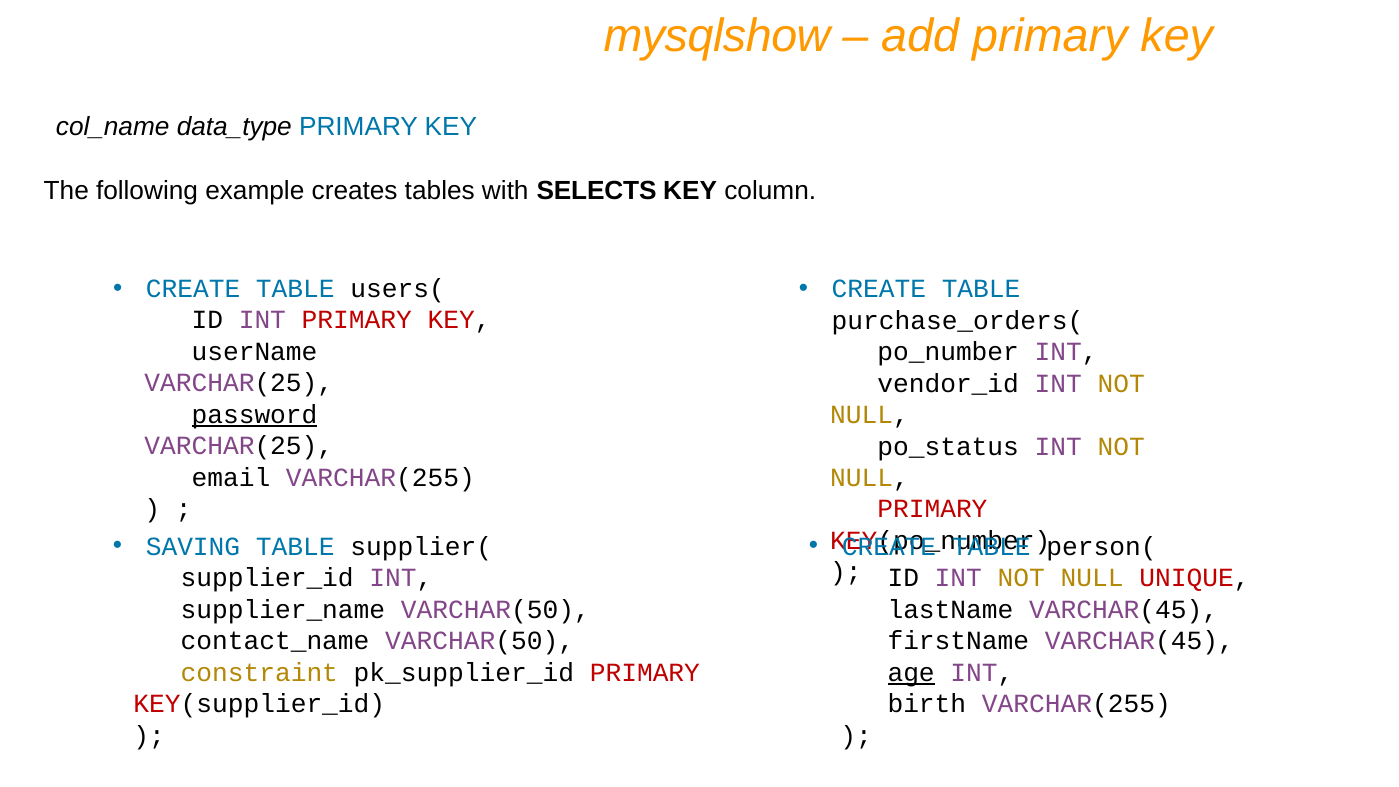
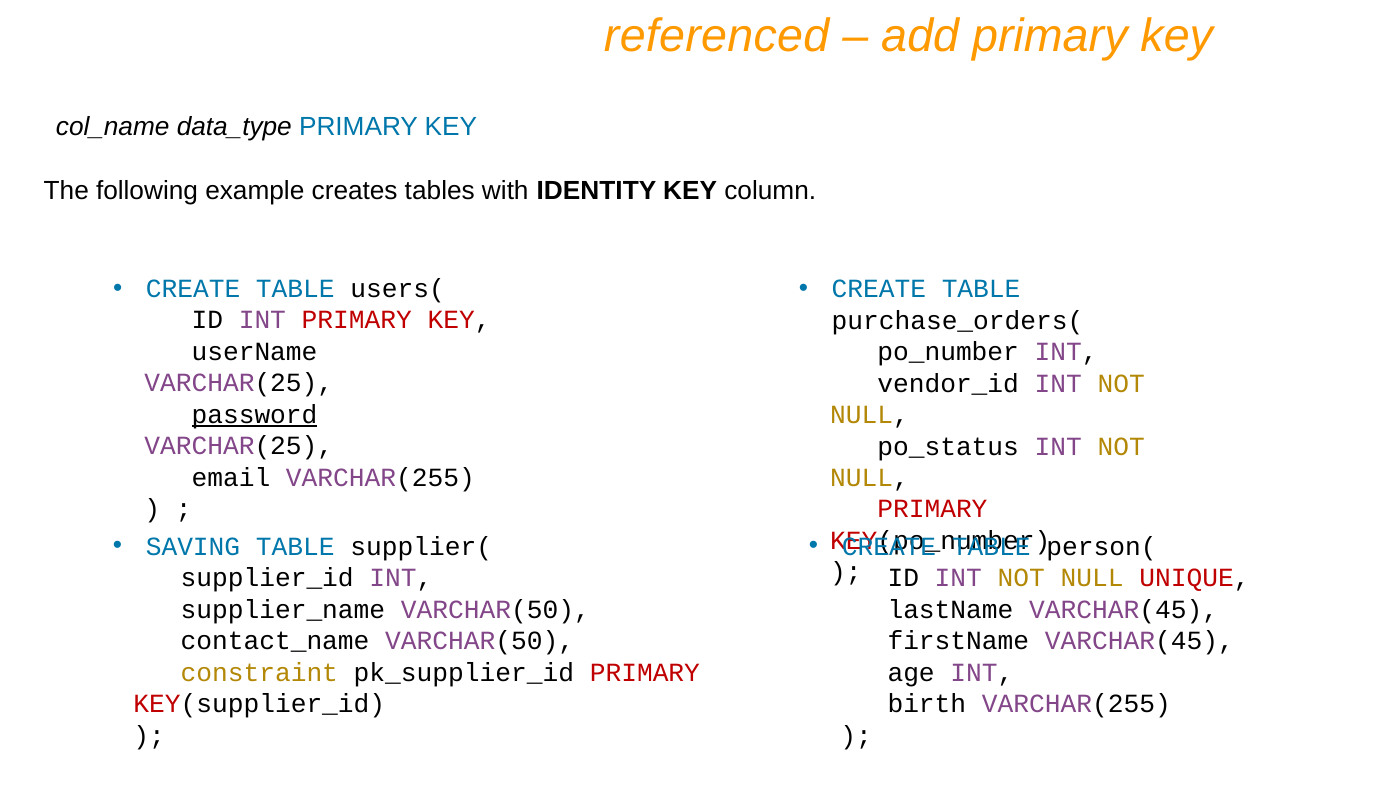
mysqlshow: mysqlshow -> referenced (717, 36)
SELECTS: SELECTS -> IDENTITY (596, 191)
age underline: present -> none (911, 673)
